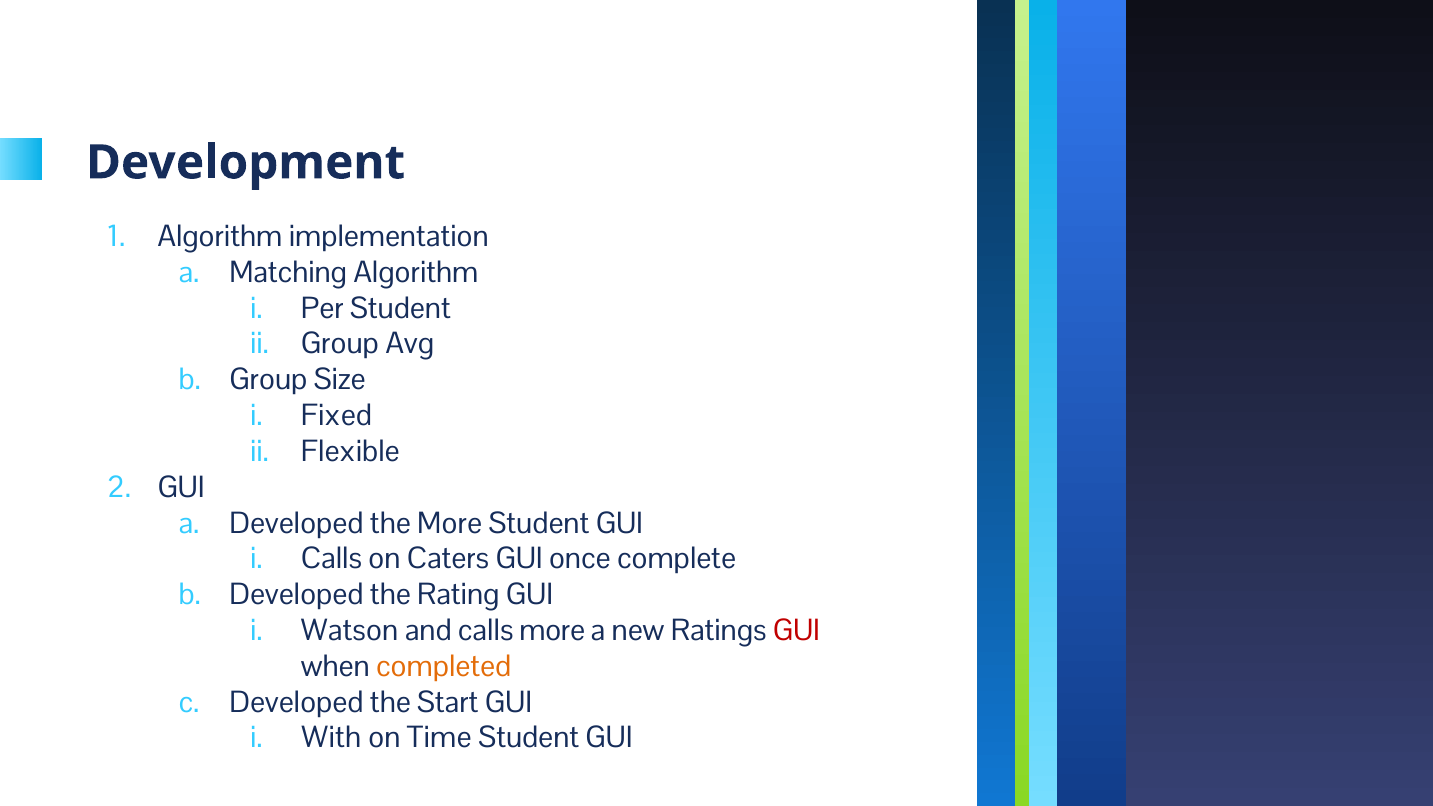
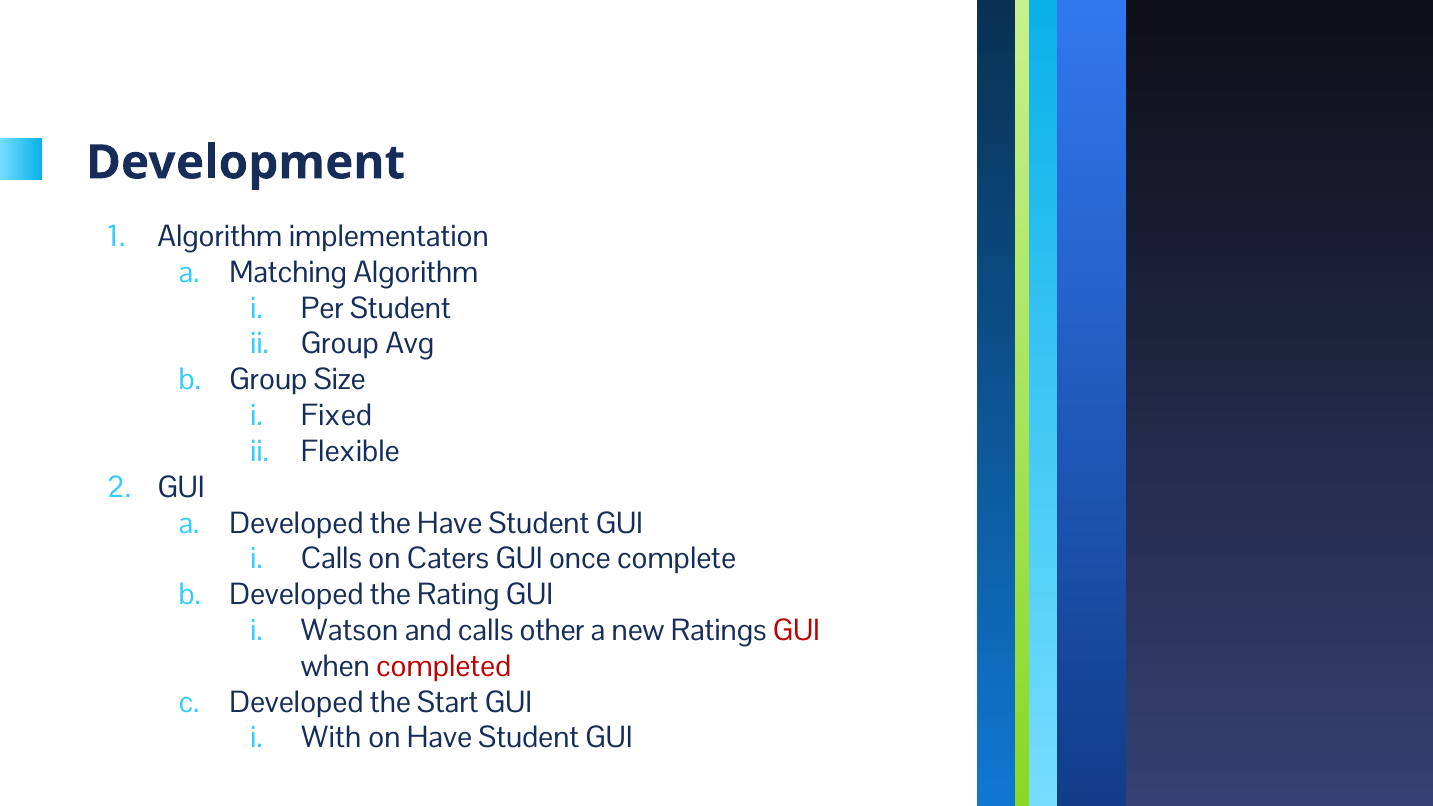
the More: More -> Have (450, 523)
calls more: more -> other (552, 631)
completed colour: orange -> red (444, 667)
on Time: Time -> Have (439, 738)
